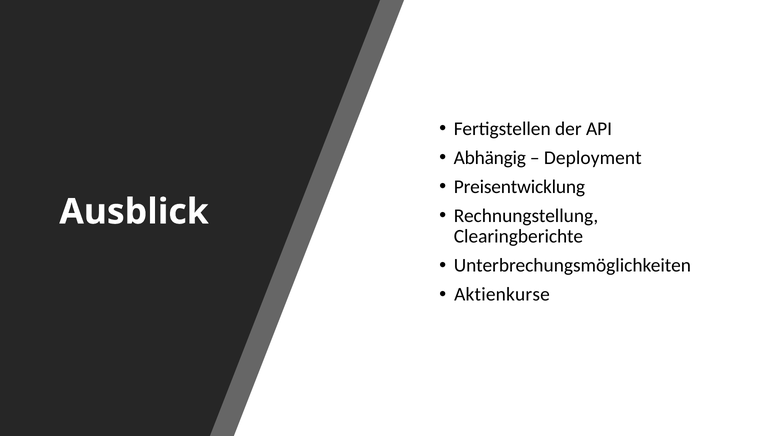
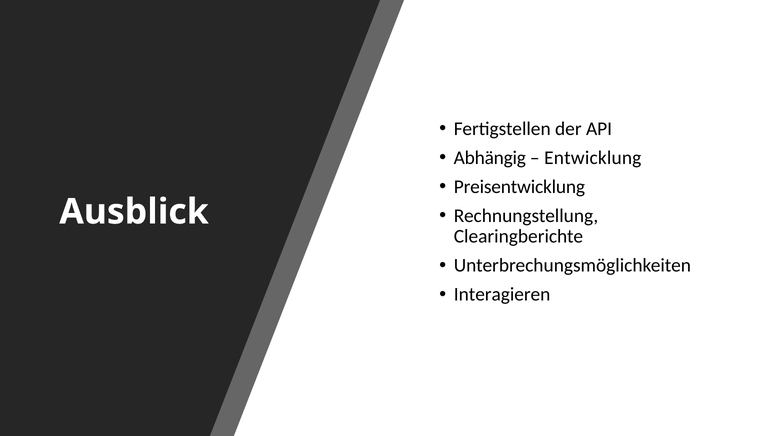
Deployment: Deployment -> Entwicklung (593, 158)
Aktienkurse: Aktienkurse -> Interagieren (502, 295)
